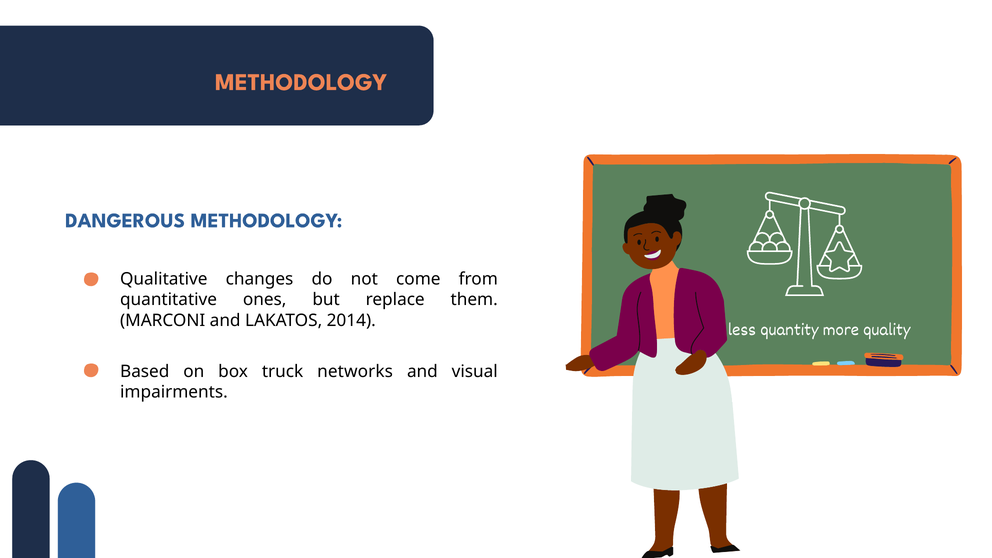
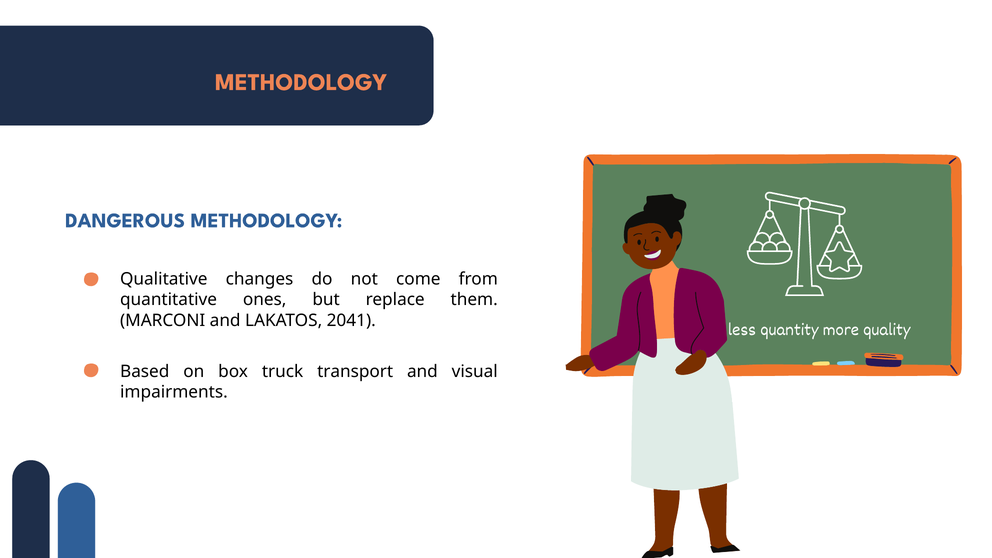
2014: 2014 -> 2041 (351, 320)
networks: networks -> transport (355, 371)
